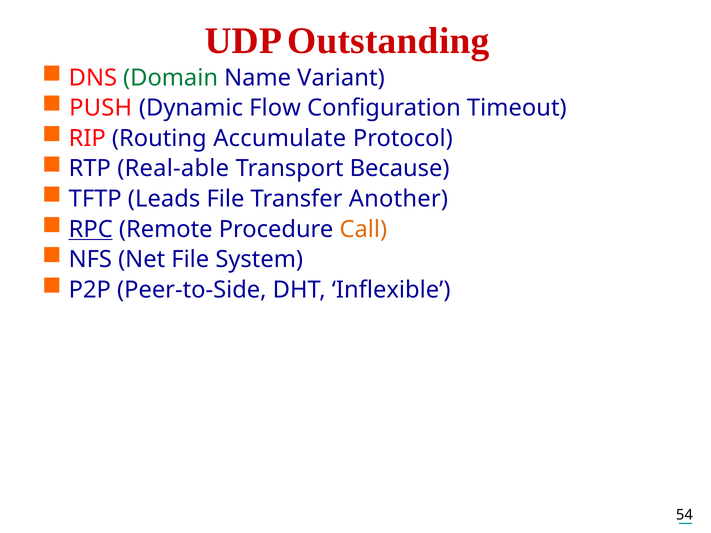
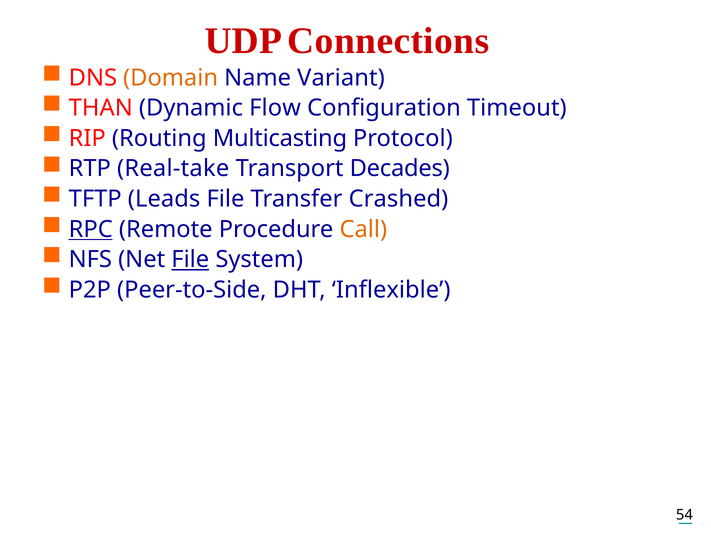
Outstanding: Outstanding -> Connections (388, 41)
Domain colour: green -> orange (171, 78)
PUSH: PUSH -> THAN (101, 108)
Accumulate: Accumulate -> Multicasting (280, 138)
Real-able: Real-able -> Real-take (173, 169)
Because: Because -> Decades (400, 169)
Another: Another -> Crashed (399, 199)
File underline: none -> present (190, 260)
